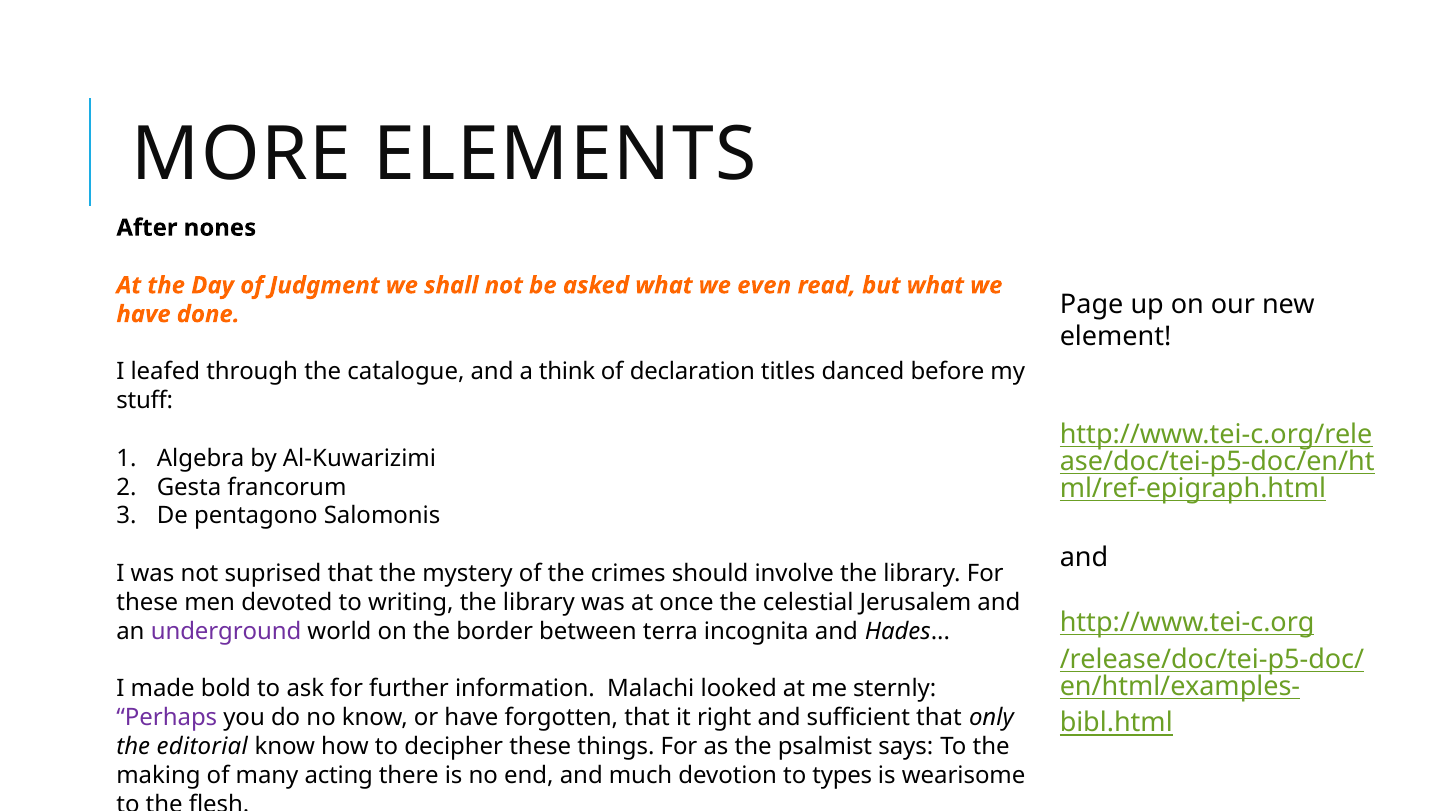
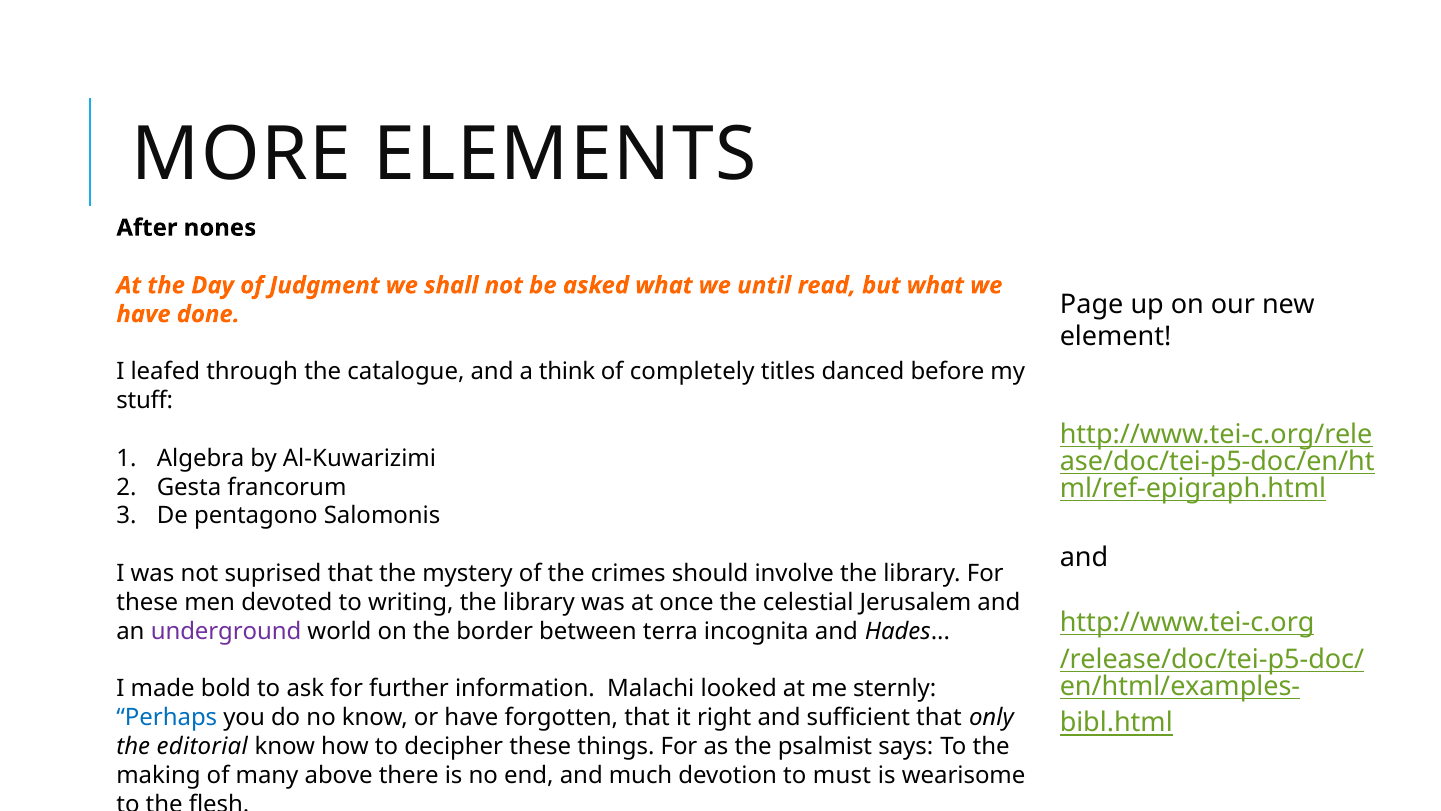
even: even -> until (764, 285)
declaration: declaration -> completely (692, 372)
Perhaps colour: purple -> blue (167, 717)
acting: acting -> above (339, 775)
types: types -> must (842, 775)
